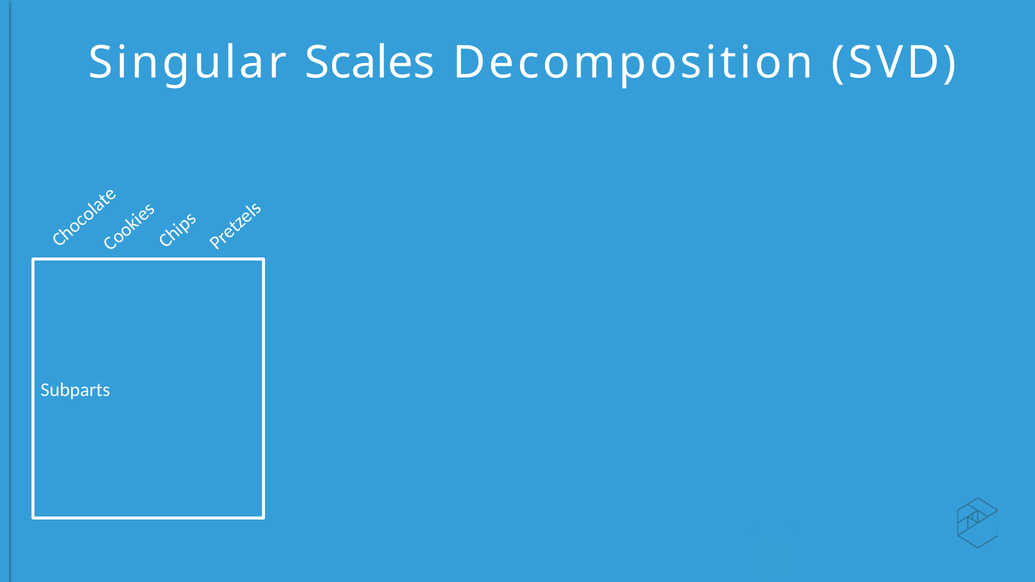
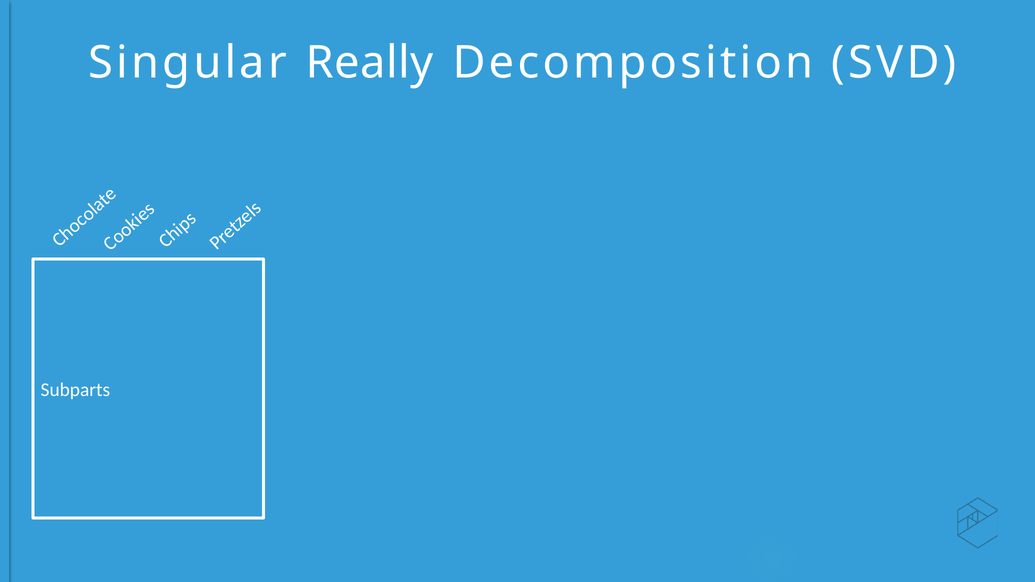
Scales: Scales -> Really (370, 63)
